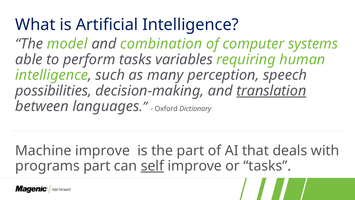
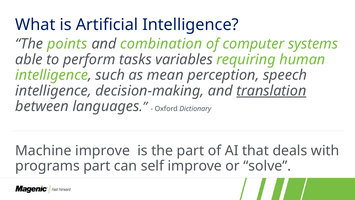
model: model -> points (67, 44)
many: many -> mean (165, 75)
possibilities: possibilities -> intelligence (53, 91)
self underline: present -> none (152, 166)
or tasks: tasks -> solve (267, 166)
